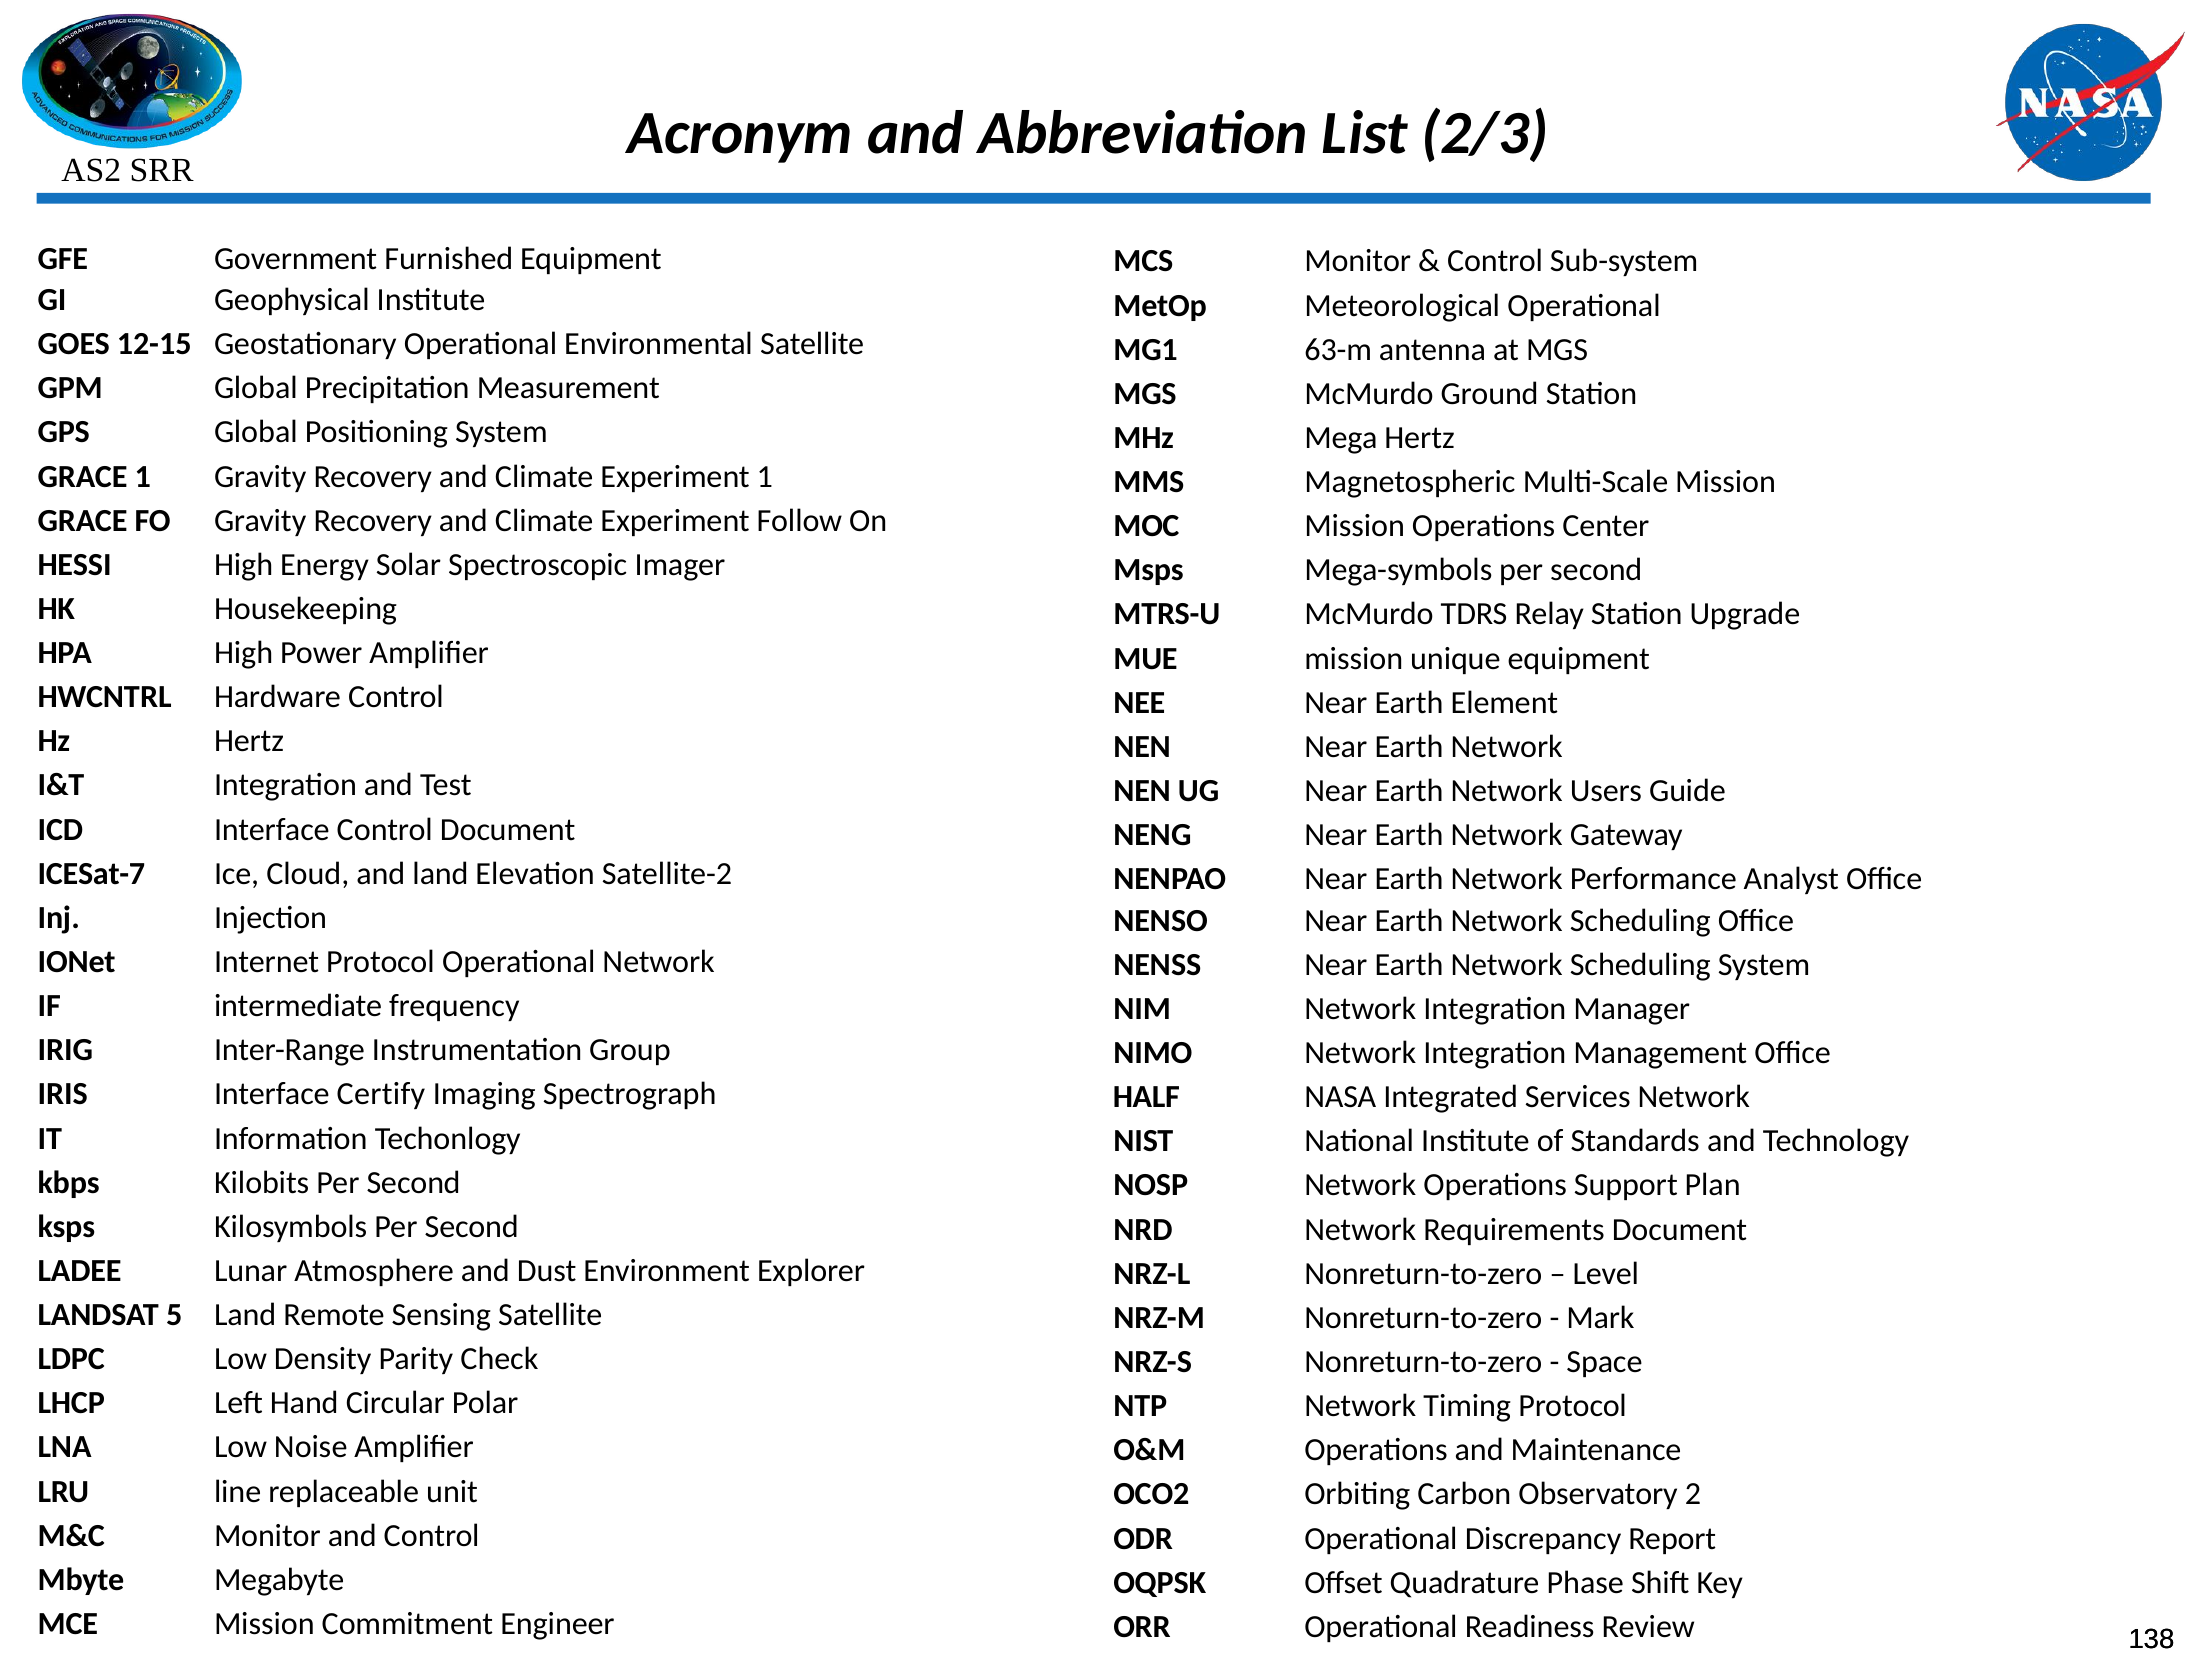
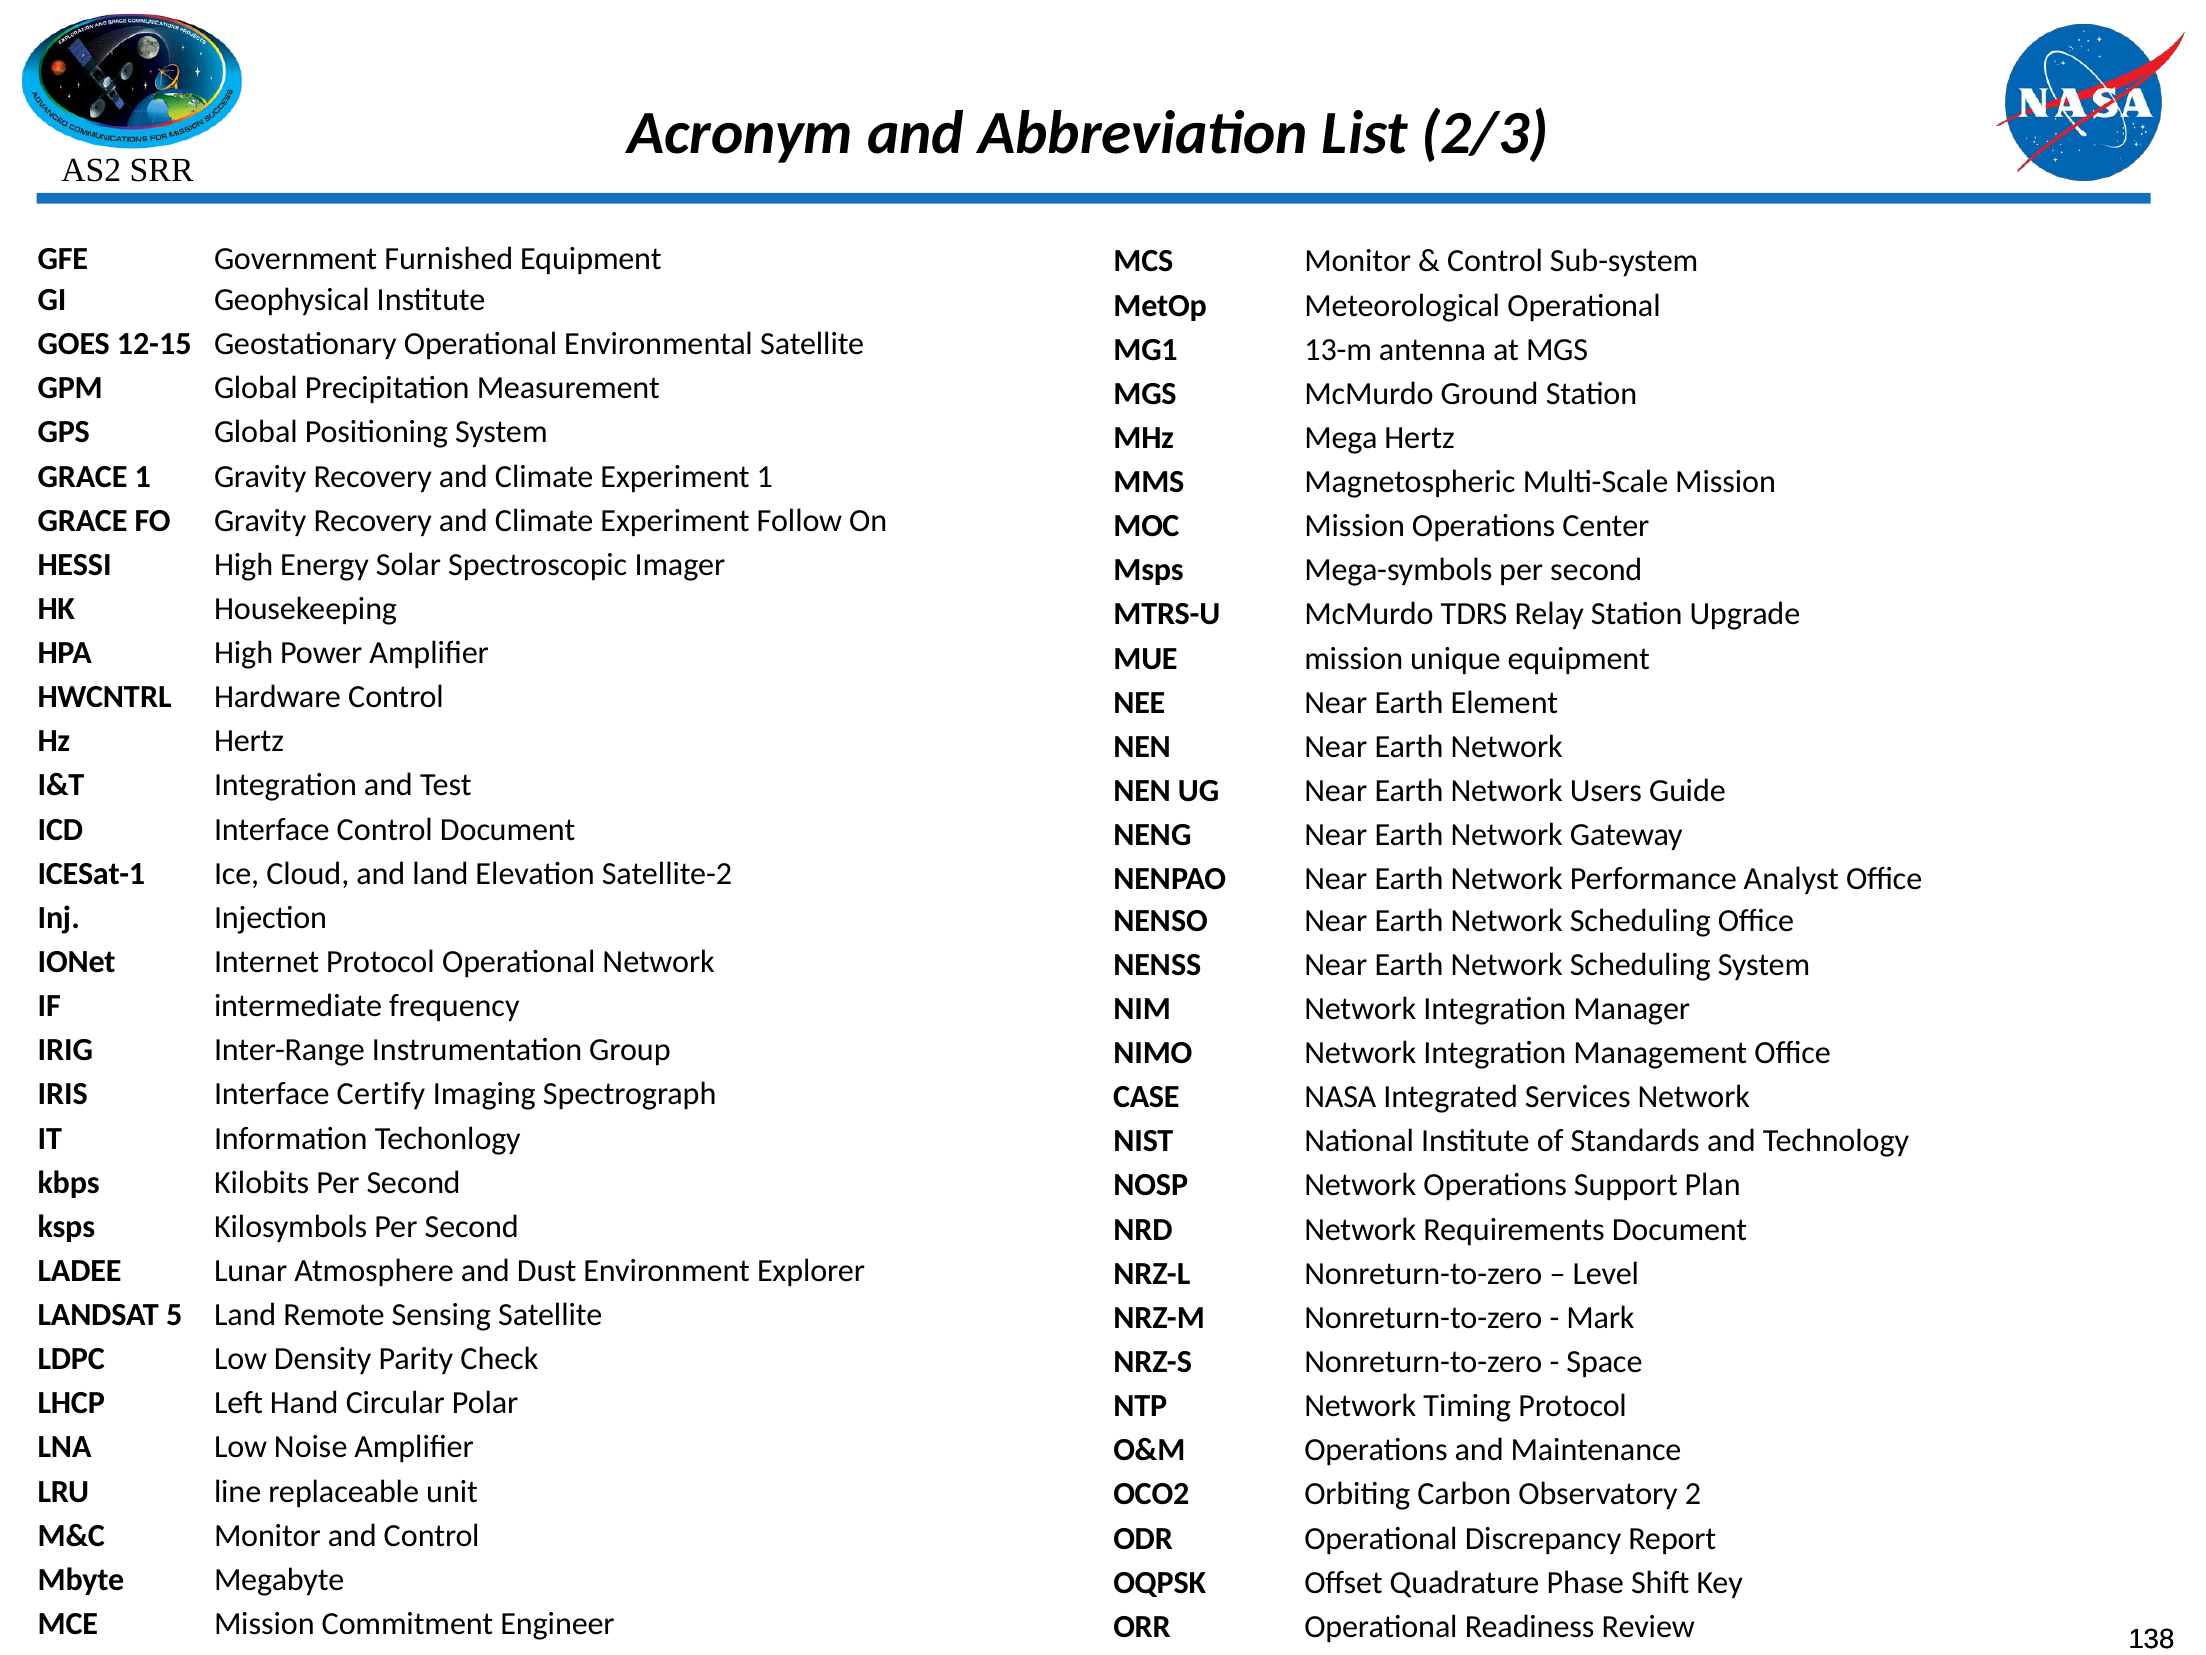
63-m: 63-m -> 13-m (1338, 349)
ICESat-7: ICESat-7 -> ICESat-1 (91, 873)
HALF: HALF -> CASE (1146, 1097)
